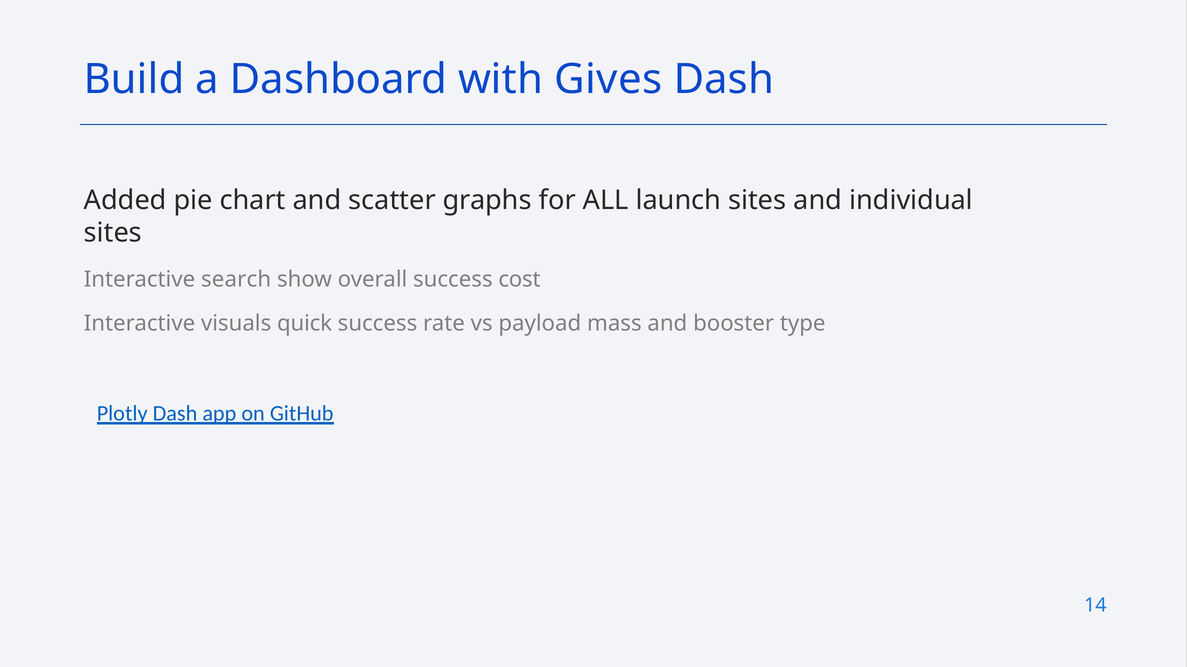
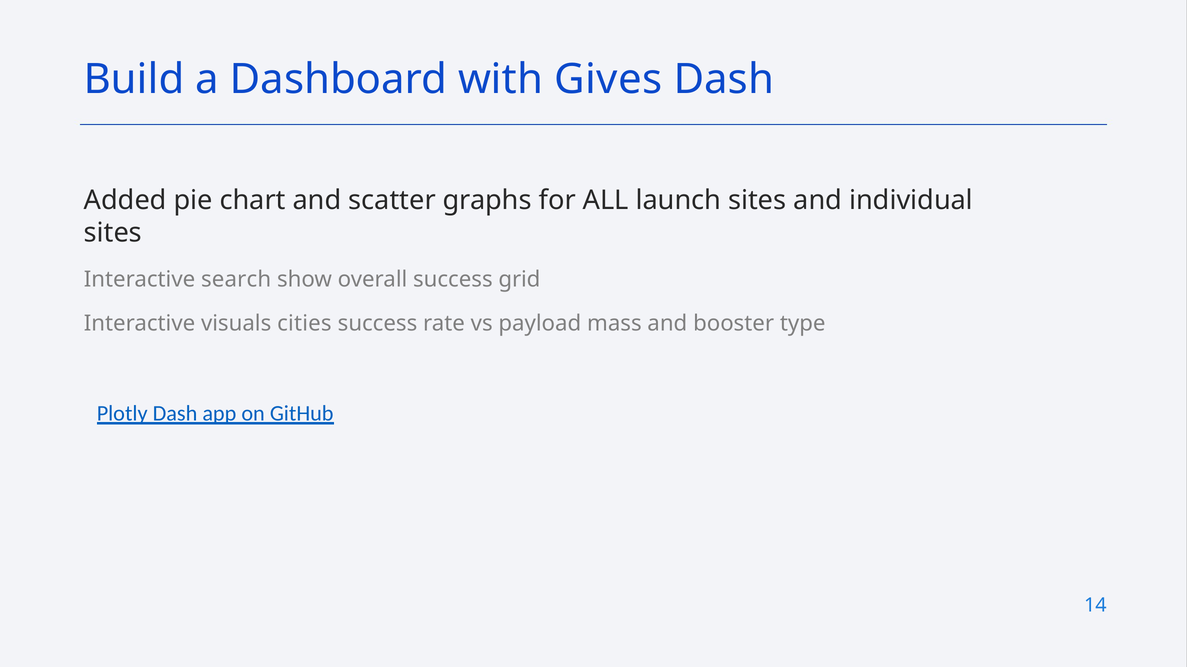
cost: cost -> grid (519, 280)
quick: quick -> cities (304, 324)
